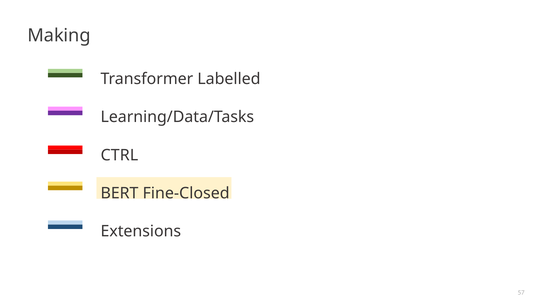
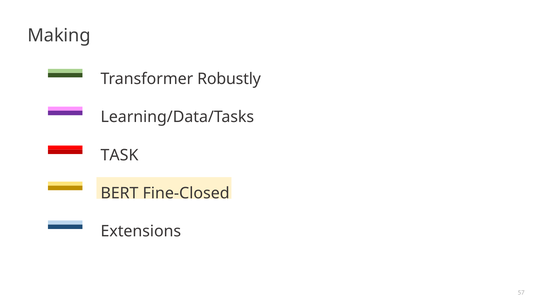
Labelled: Labelled -> Robustly (229, 79)
CTRL: CTRL -> TASK (119, 155)
